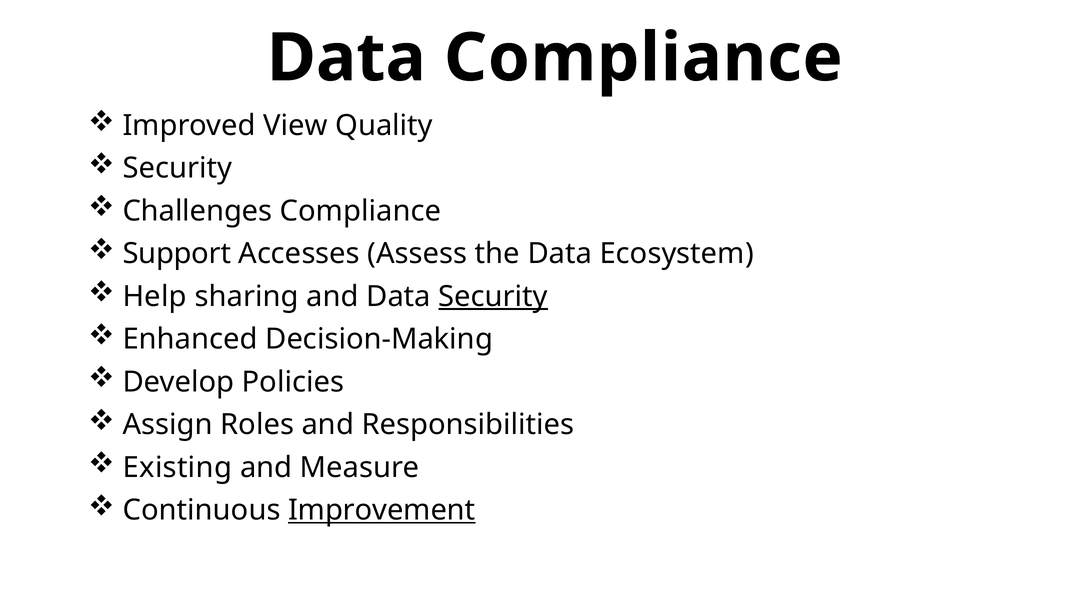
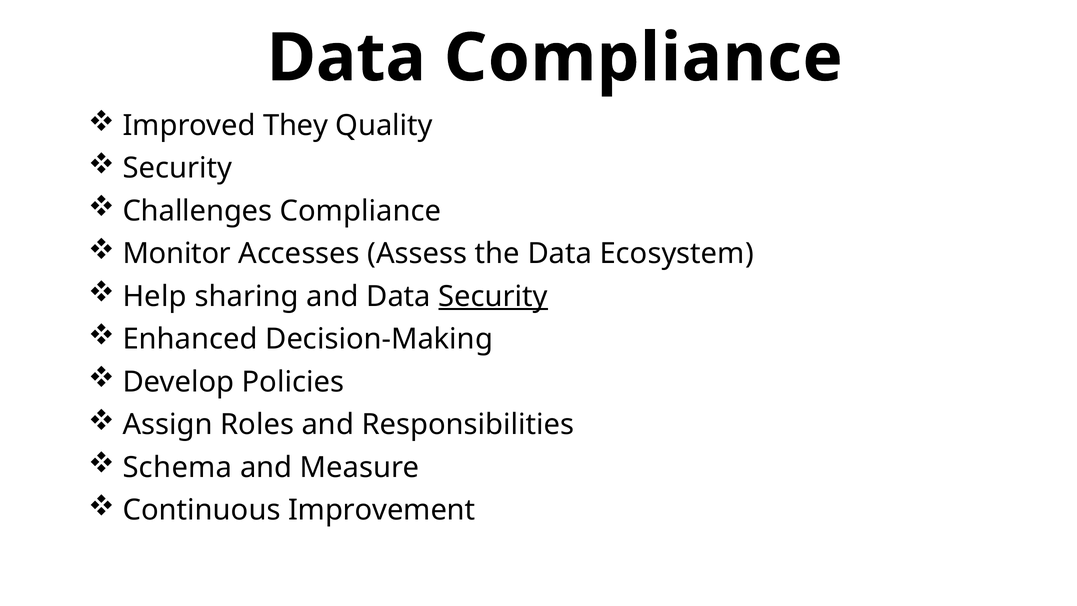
View: View -> They (296, 126)
Support: Support -> Monitor (177, 254)
Existing: Existing -> Schema (177, 467)
Improvement underline: present -> none (382, 510)
